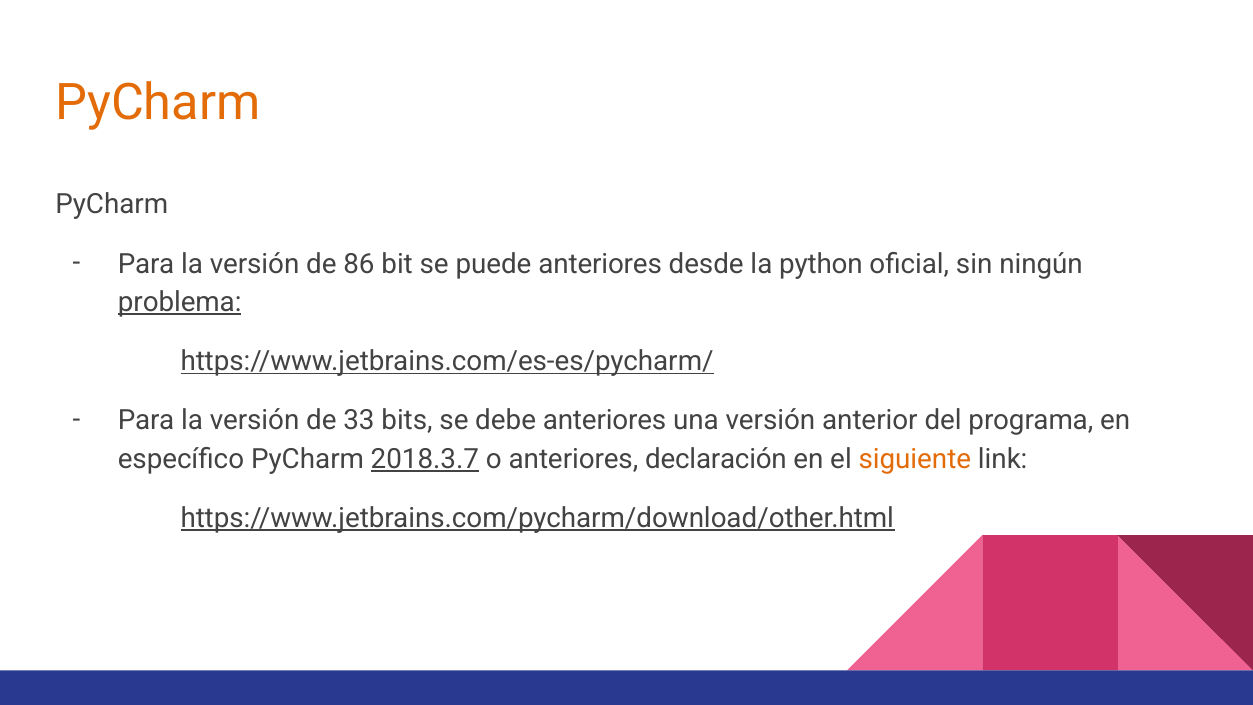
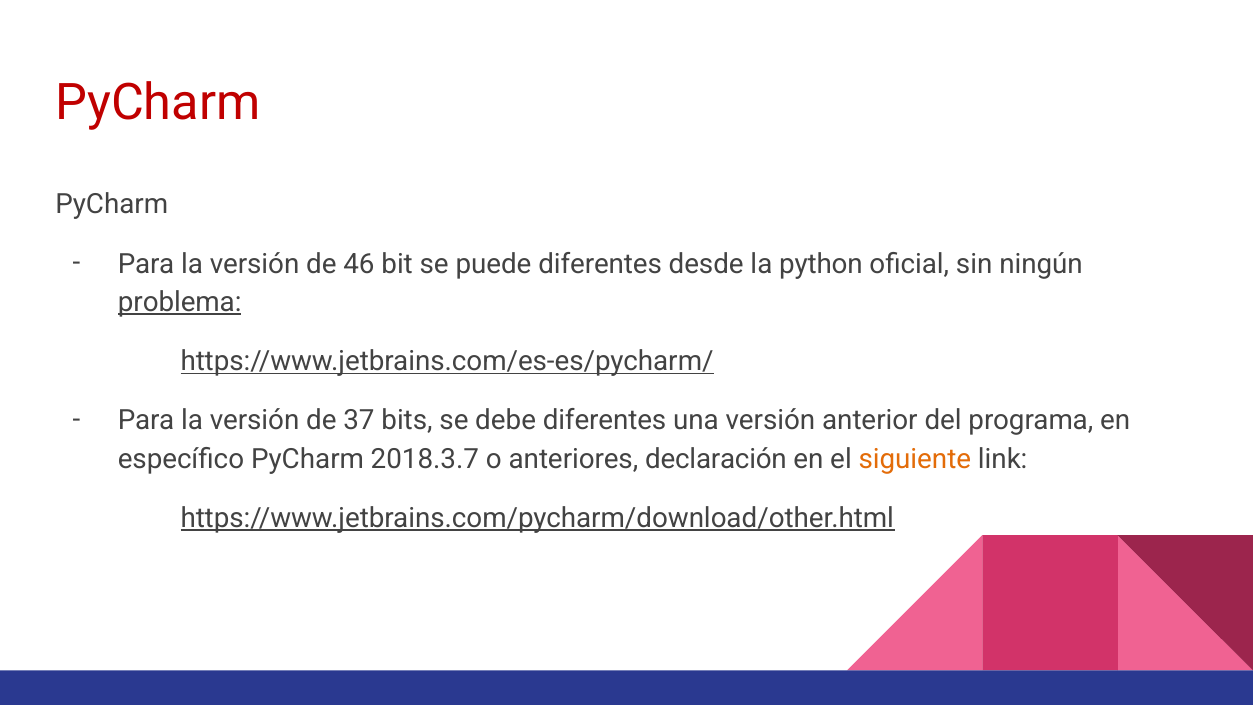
PyCharm colour: orange -> red (158, 103)
86: 86 -> 46 (359, 264)
puede anteriores: anteriores -> diferentes (600, 264)
33: 33 -> 37 (359, 421)
debe anteriores: anteriores -> diferentes (605, 421)
2018.3.7 underline: present -> none (425, 459)
